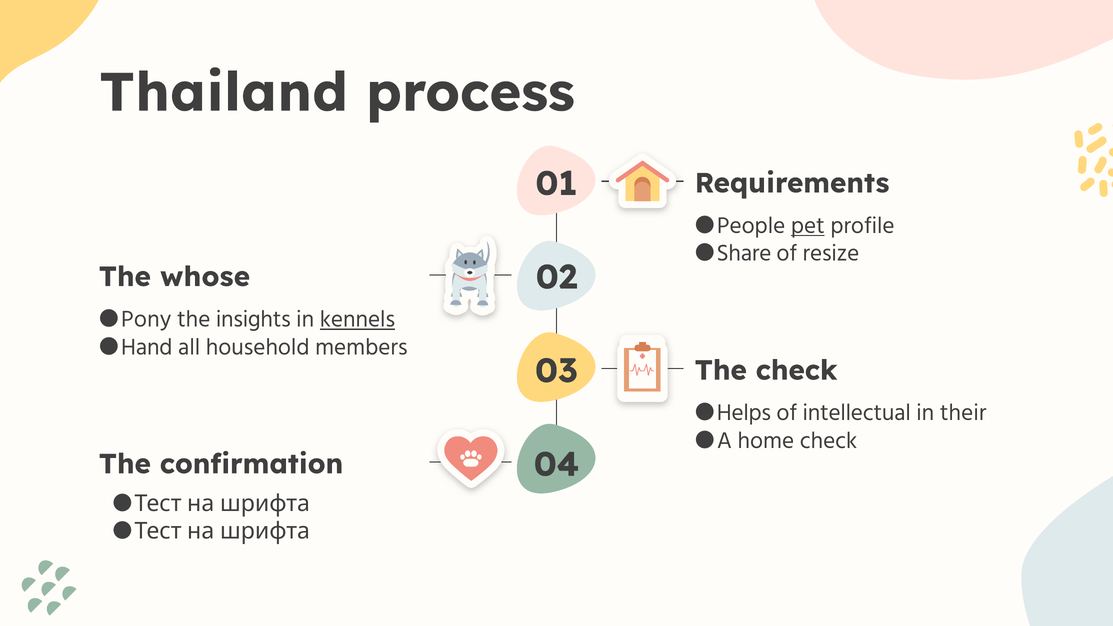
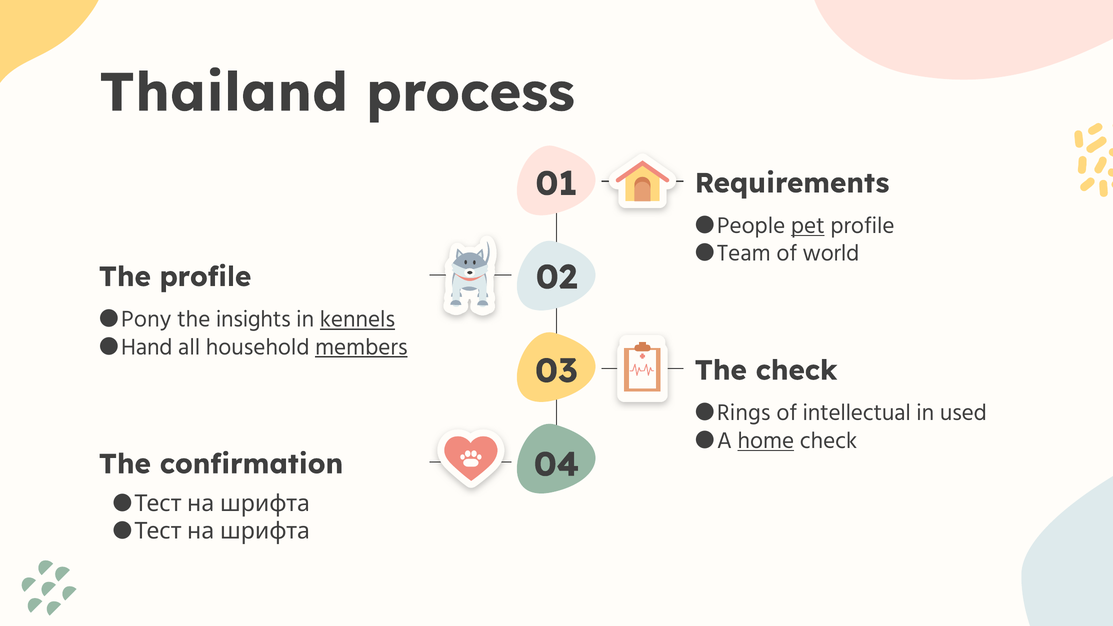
Share: Share -> Team (744, 253)
resize: resize -> world (831, 253)
The whose: whose -> profile (205, 277)
members underline: none -> present (361, 347)
Helps: Helps -> Rings (744, 413)
their: their -> used (963, 413)
home underline: none -> present (766, 441)
